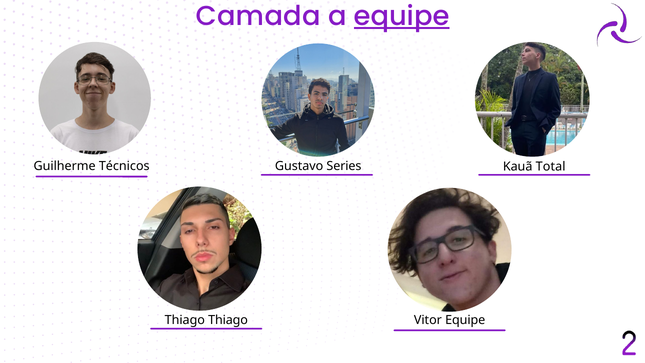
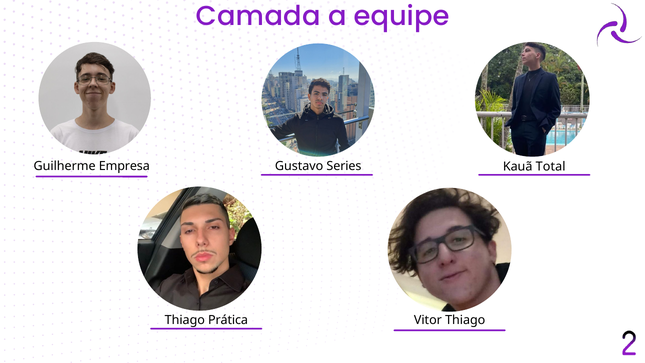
equipe underline: present -> none (402, 16)
Técnicos: Técnicos -> Empresa (124, 166)
Thiago Thiago: Thiago -> Prática (228, 320)
Vitor Equipe: Equipe -> Thiago (465, 320)
